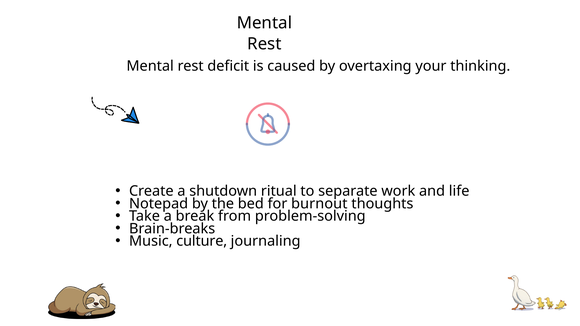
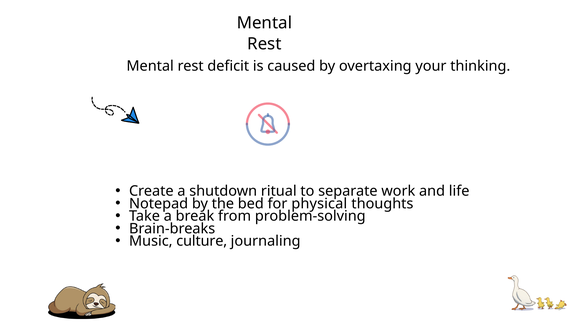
burnout: burnout -> physical (319, 204)
